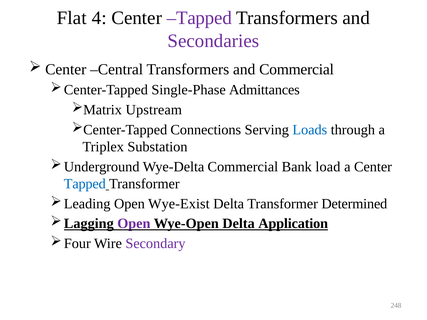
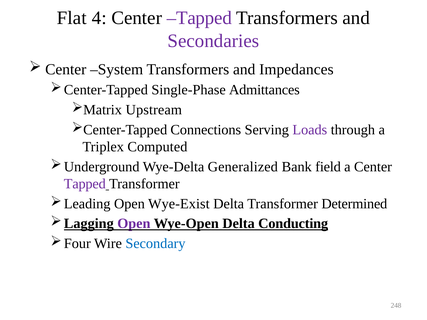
Central: Central -> System (117, 69)
and Commercial: Commercial -> Impedances (296, 69)
Loads colour: blue -> purple (310, 130)
Substation: Substation -> Computed (157, 147)
Wye-Delta Commercial: Commercial -> Generalized (243, 167)
load: load -> field (328, 167)
Tapped colour: blue -> purple (85, 184)
Application: Application -> Conducting (293, 224)
Secondary colour: purple -> blue (155, 244)
